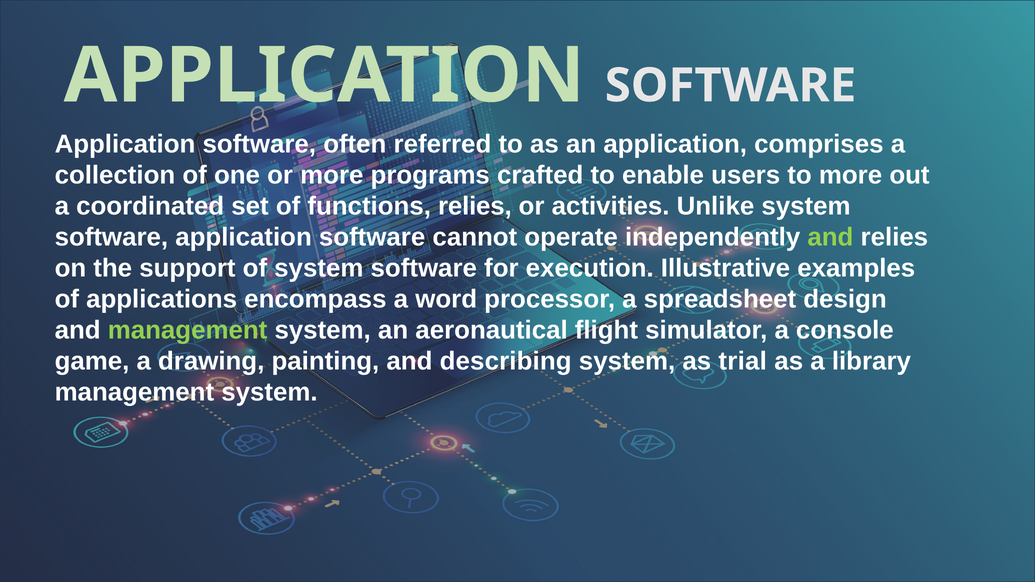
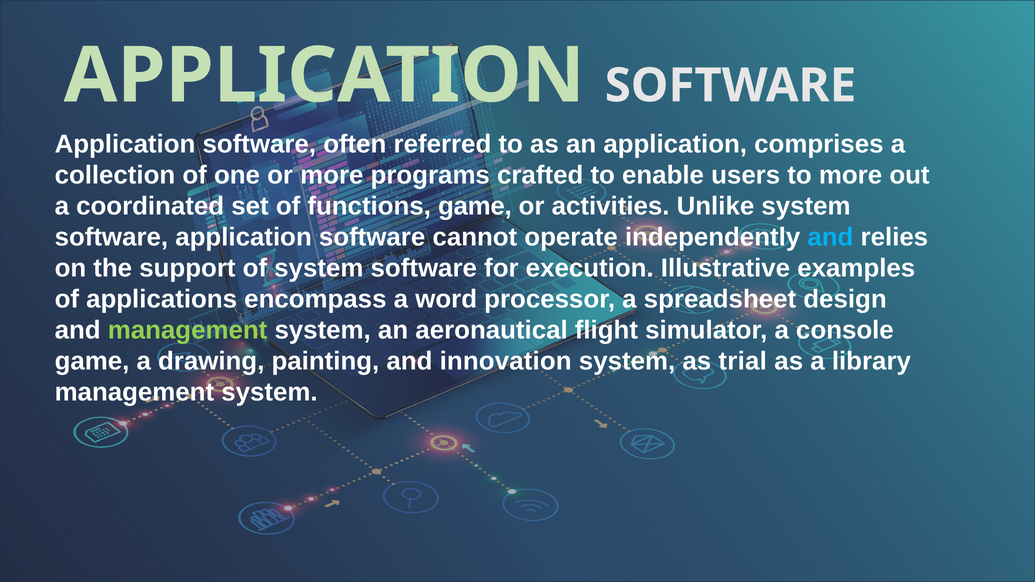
functions relies: relies -> game (475, 206)
and colour: light green -> light blue (830, 237)
describing: describing -> innovation (506, 361)
